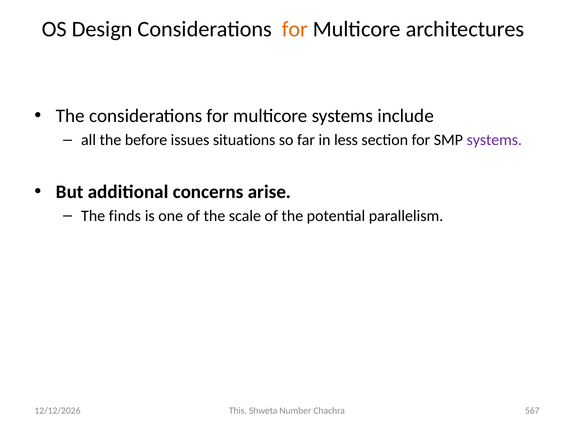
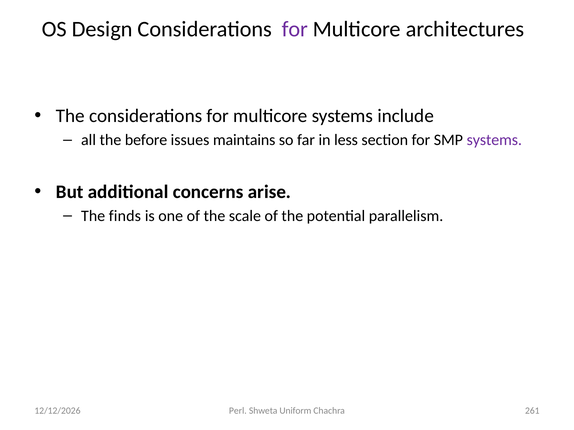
for colour: orange -> purple (295, 29)
situations: situations -> maintains (244, 140)
This: This -> Perl (238, 411)
Number: Number -> Uniform (295, 411)
567: 567 -> 261 (532, 411)
